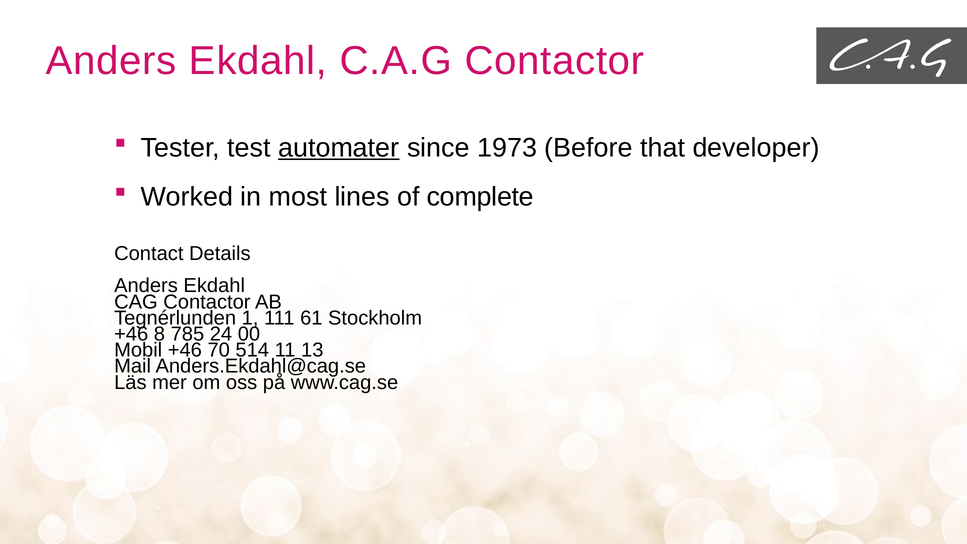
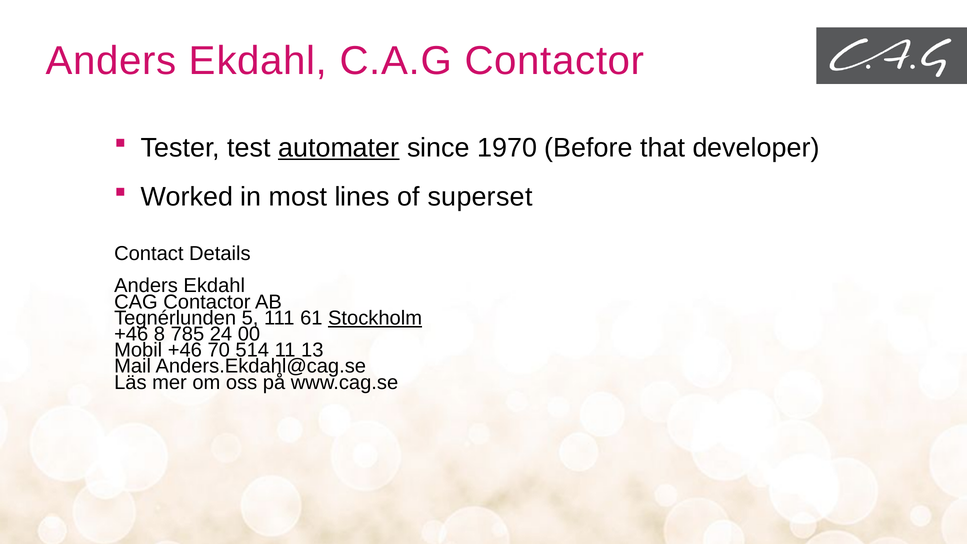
1973: 1973 -> 1970 (507, 148)
complete: complete -> superset (480, 197)
1: 1 -> 5 (250, 318)
Stockholm underline: none -> present (375, 318)
